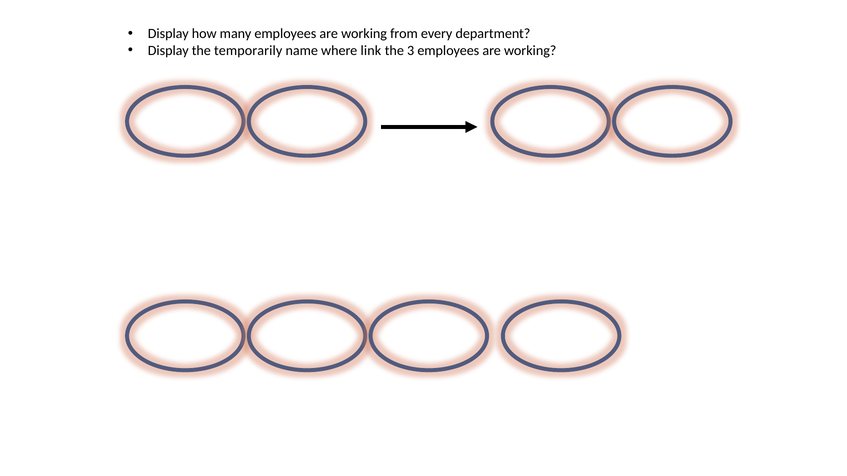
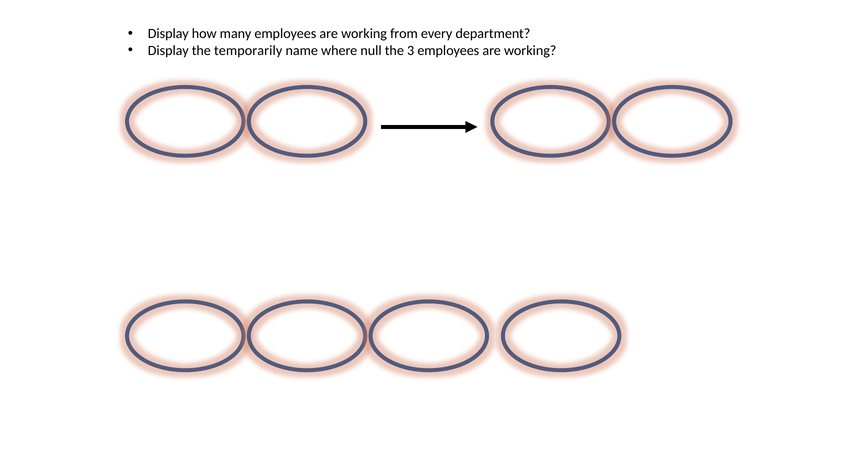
link: link -> null (371, 51)
